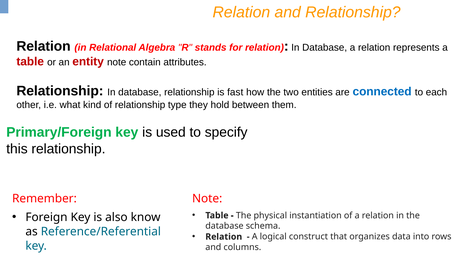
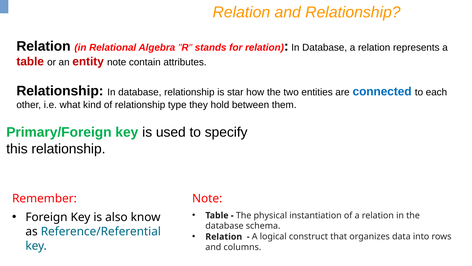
fast: fast -> star (235, 92)
